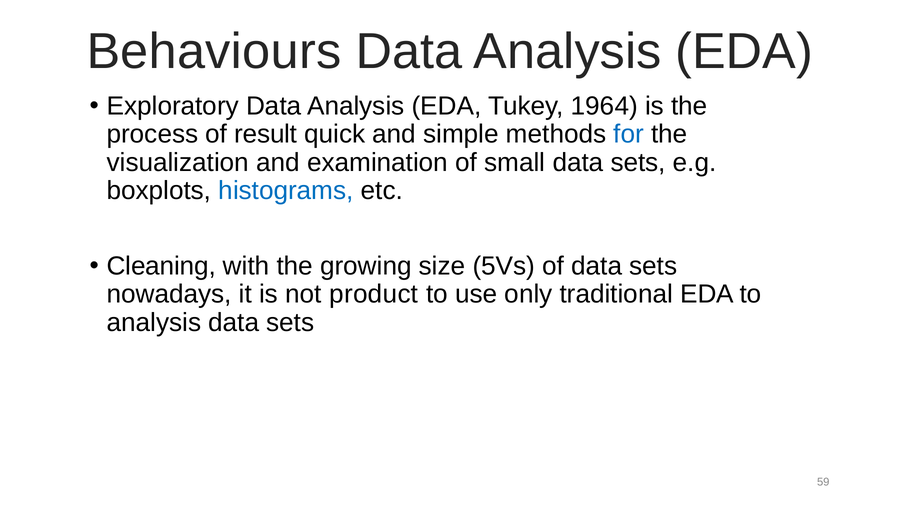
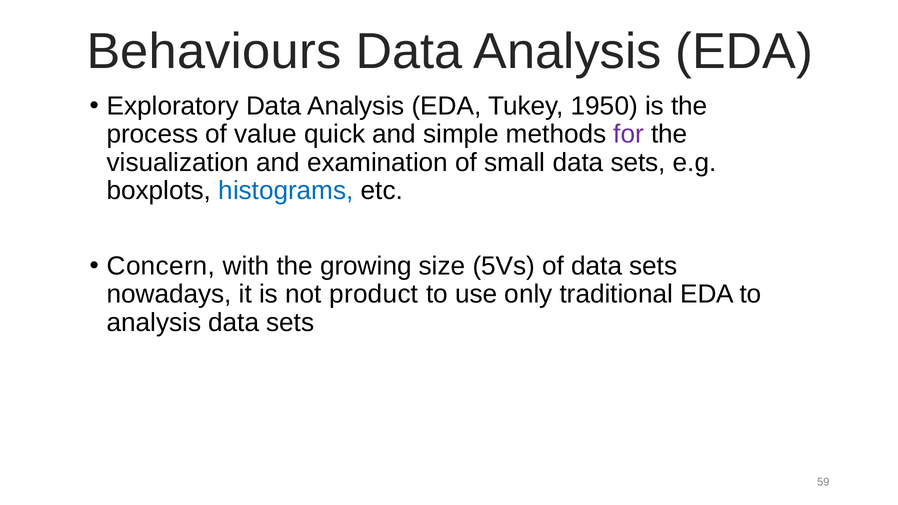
1964: 1964 -> 1950 (604, 106)
result: result -> value (266, 134)
for colour: blue -> purple (629, 134)
Cleaning: Cleaning -> Concern (161, 266)
